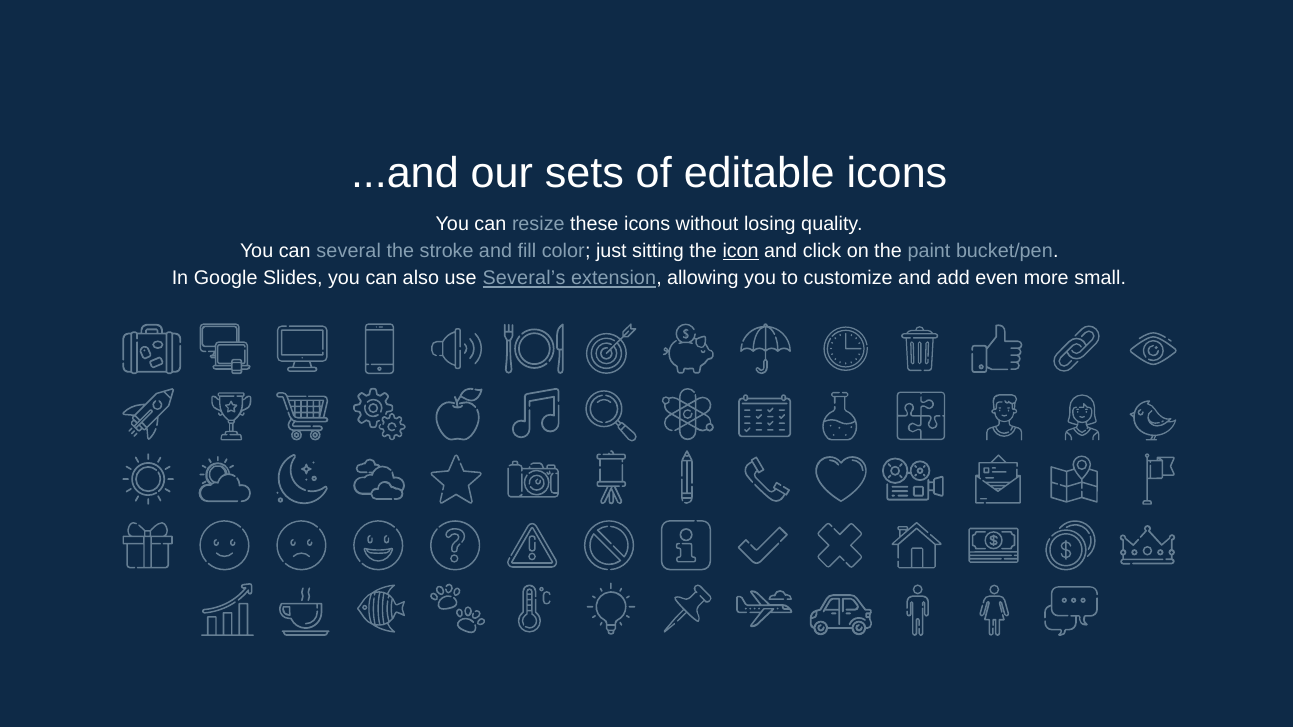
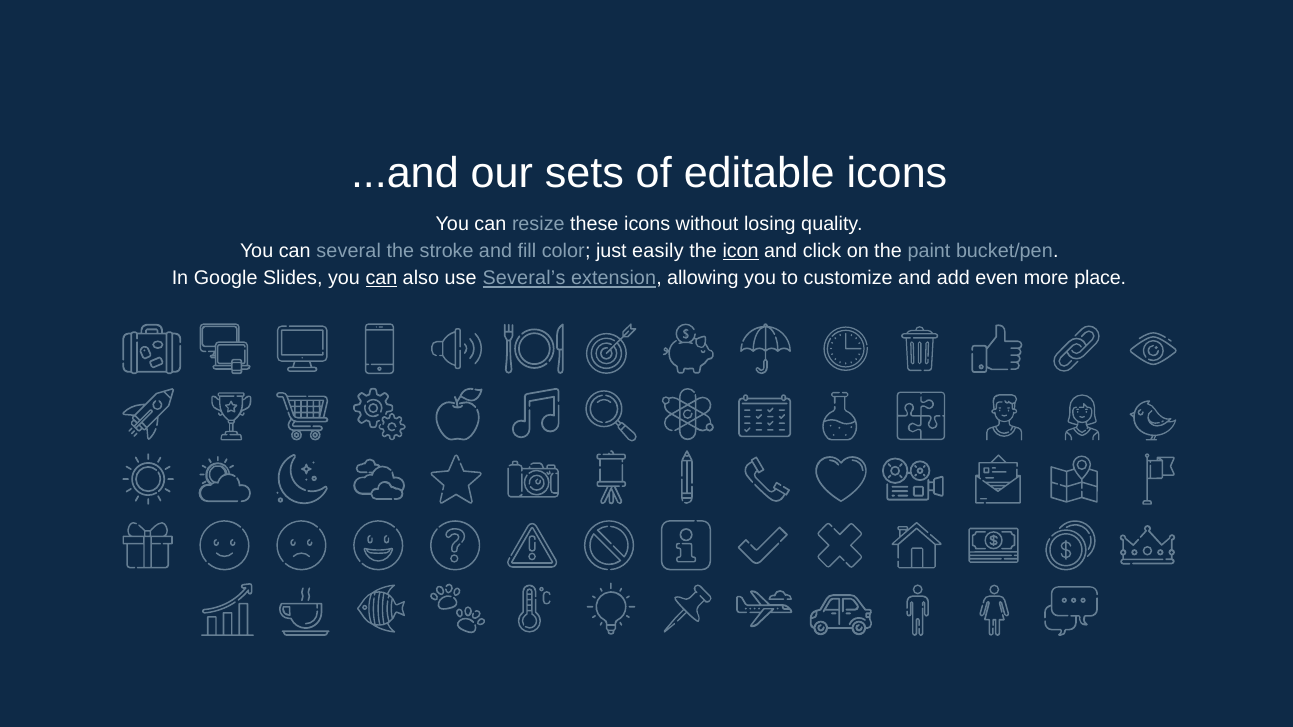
sitting: sitting -> easily (658, 251)
can underline: none -> present (381, 279)
small: small -> place (1100, 279)
